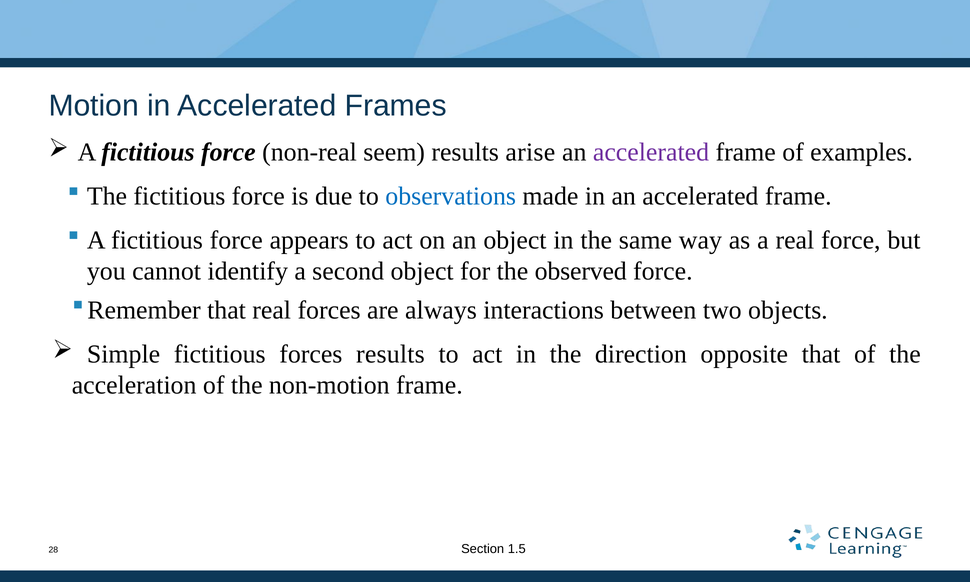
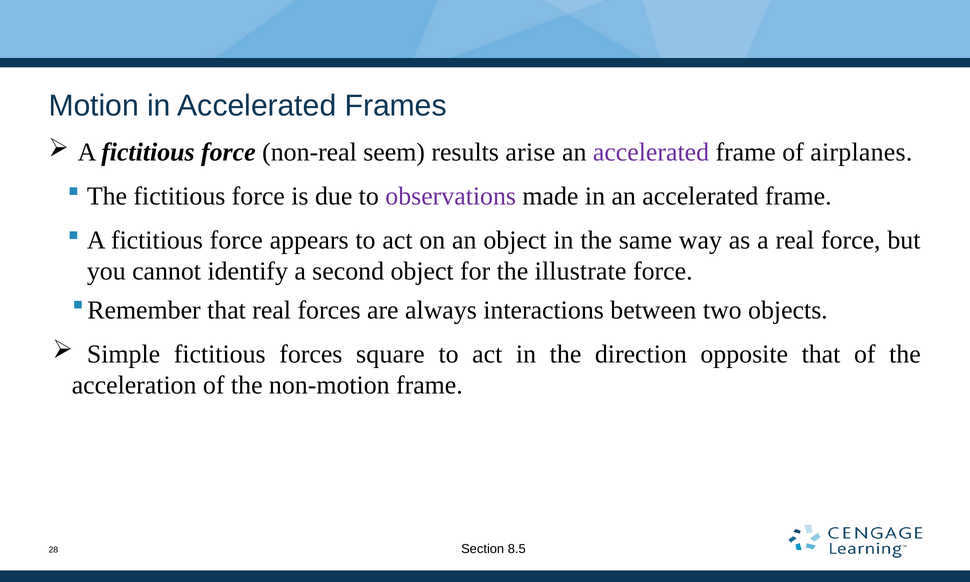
examples: examples -> airplanes (861, 152)
observations colour: blue -> purple (451, 196)
observed: observed -> illustrate (581, 271)
forces results: results -> square (390, 354)
1.5: 1.5 -> 8.5 (517, 549)
